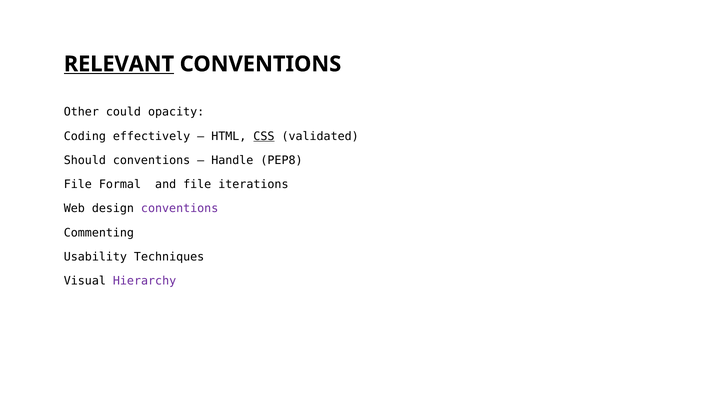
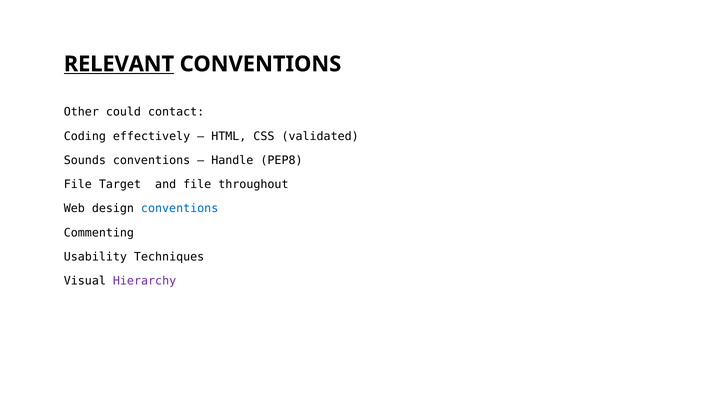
opacity: opacity -> contact (176, 112)
CSS underline: present -> none (264, 136)
Should: Should -> Sounds (85, 160)
Formal: Formal -> Target (120, 184)
iterations: iterations -> throughout (253, 184)
conventions colour: purple -> blue (180, 209)
